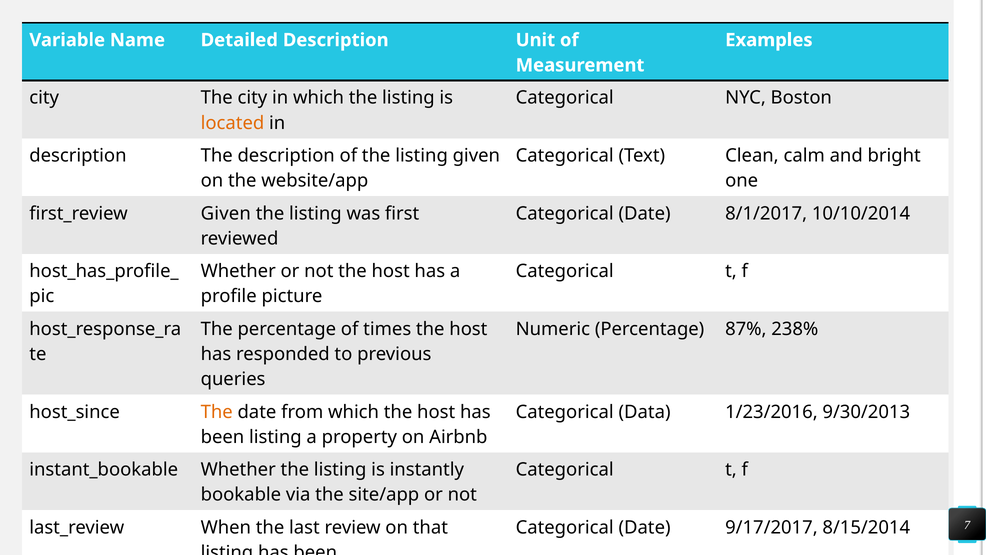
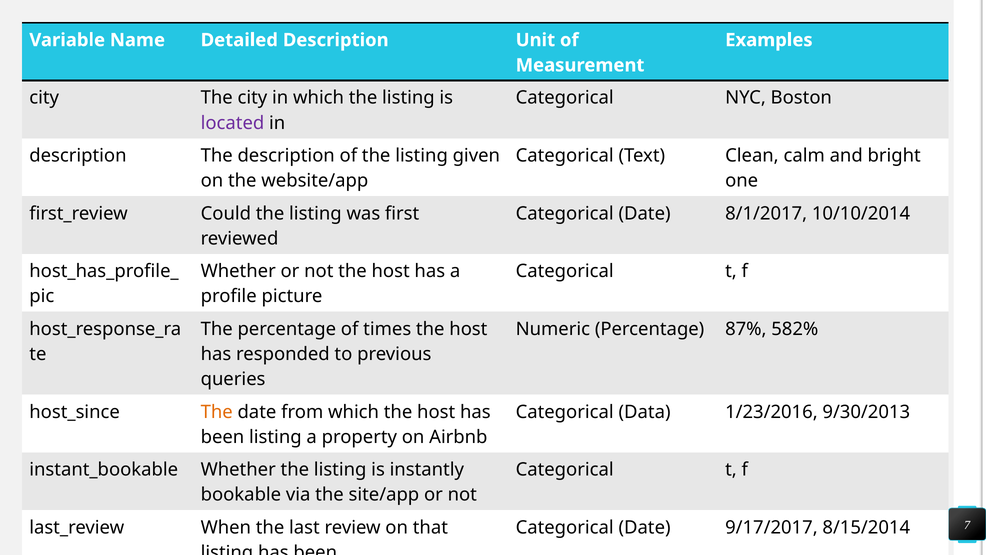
located colour: orange -> purple (232, 123)
Given: Given -> Could (226, 213)
238%: 238% -> 582% (795, 329)
